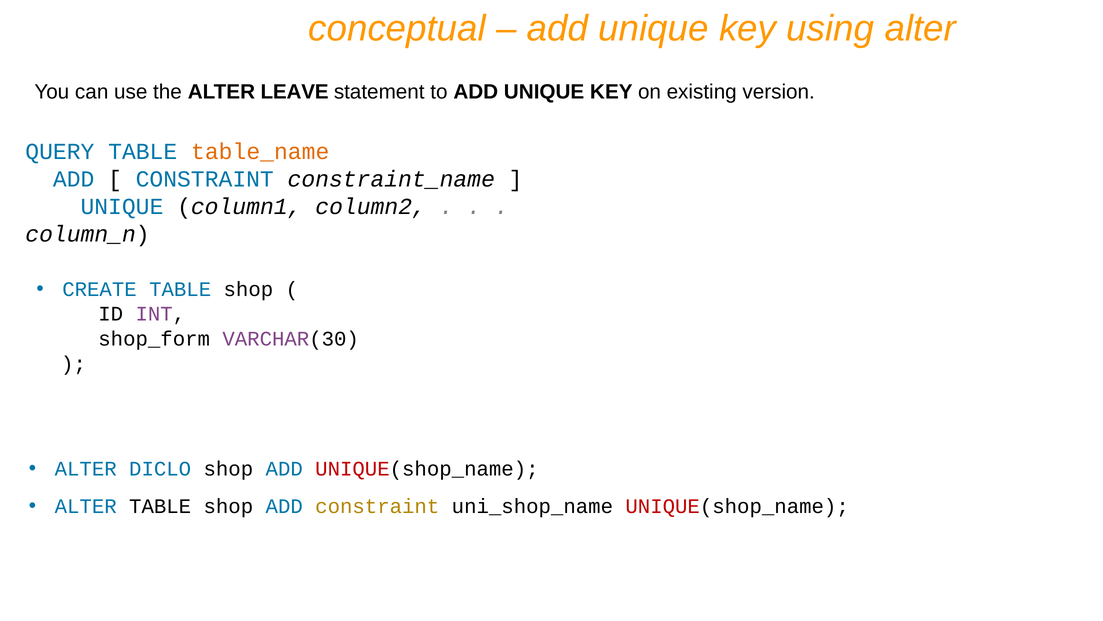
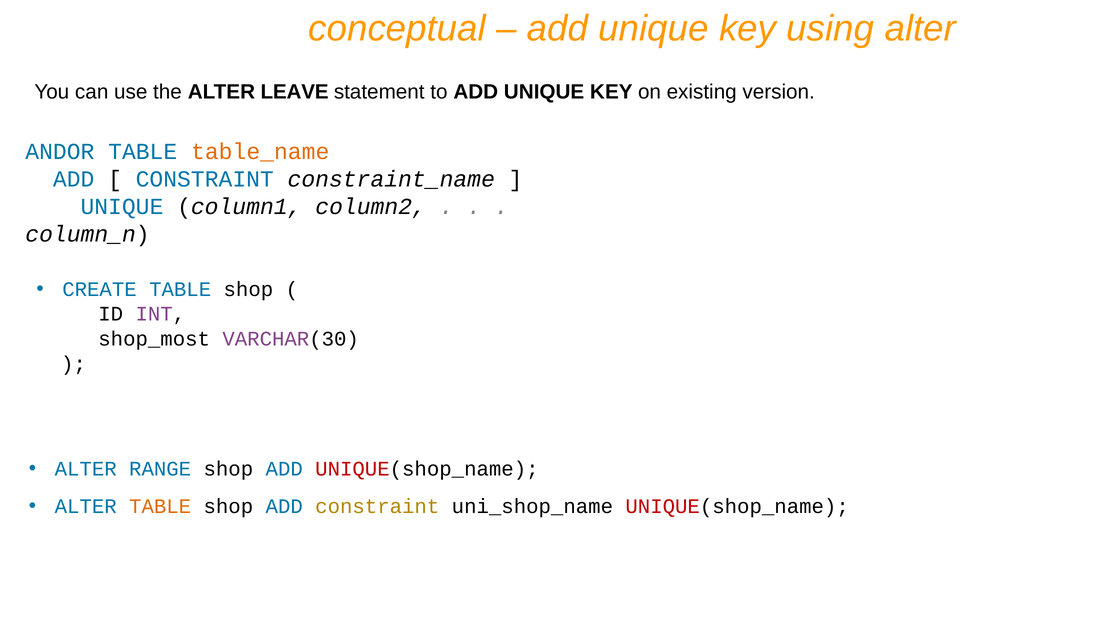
QUERY: QUERY -> ANDOR (60, 151)
shop_form: shop_form -> shop_most (154, 339)
DICLO: DICLO -> RANGE (160, 469)
TABLE colour: black -> orange (160, 506)
